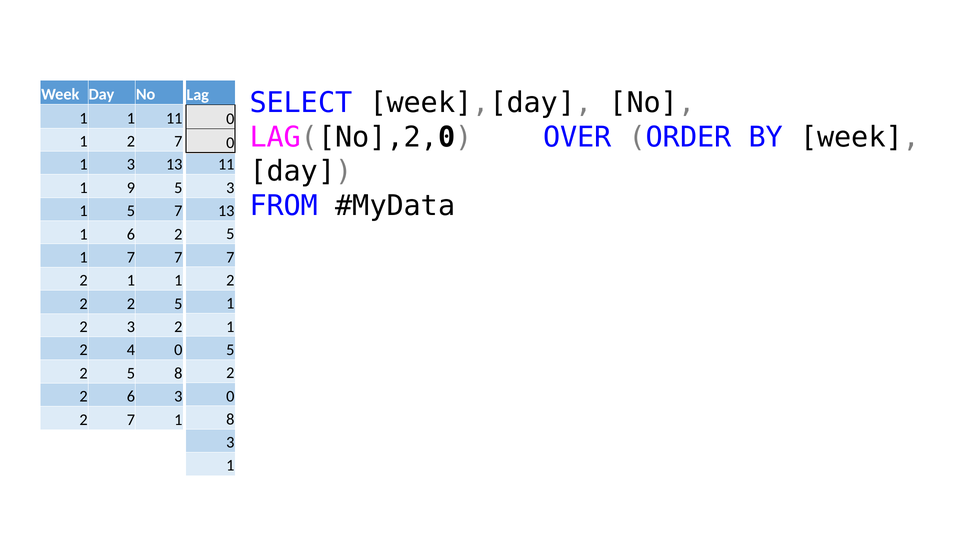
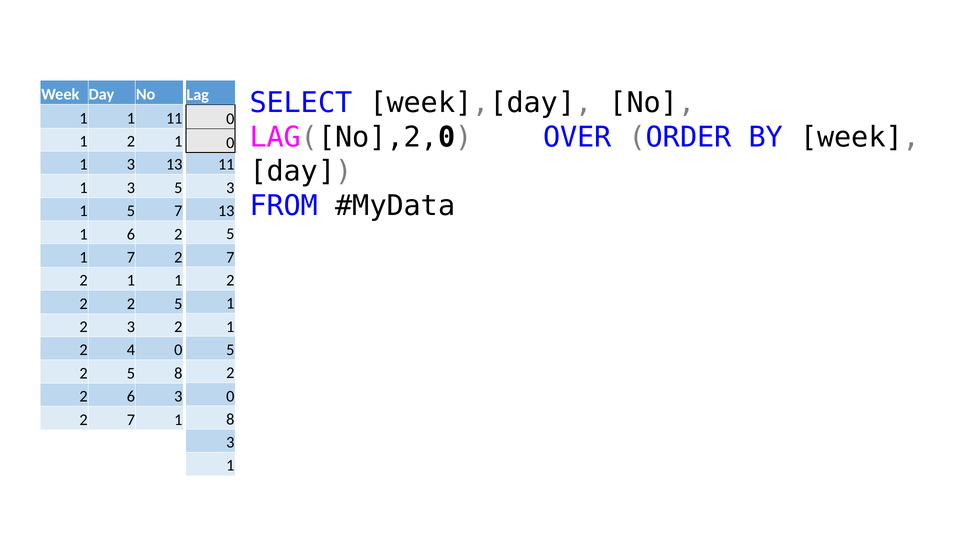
1 2 7: 7 -> 1 (178, 141)
9: 9 -> 3 (131, 188)
1 7 7: 7 -> 2 (178, 257)
